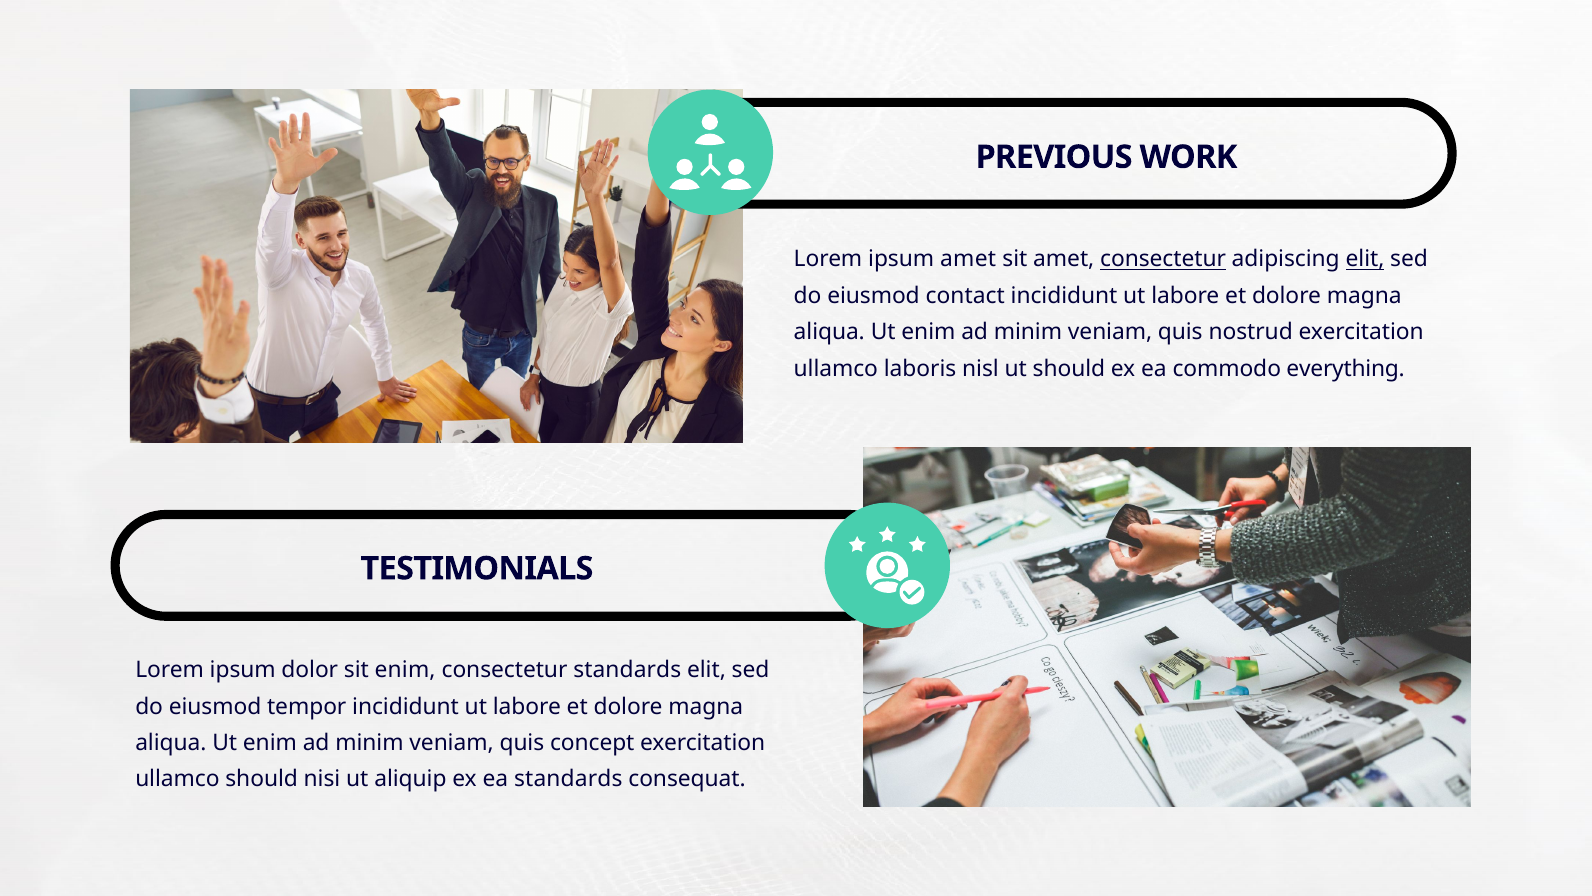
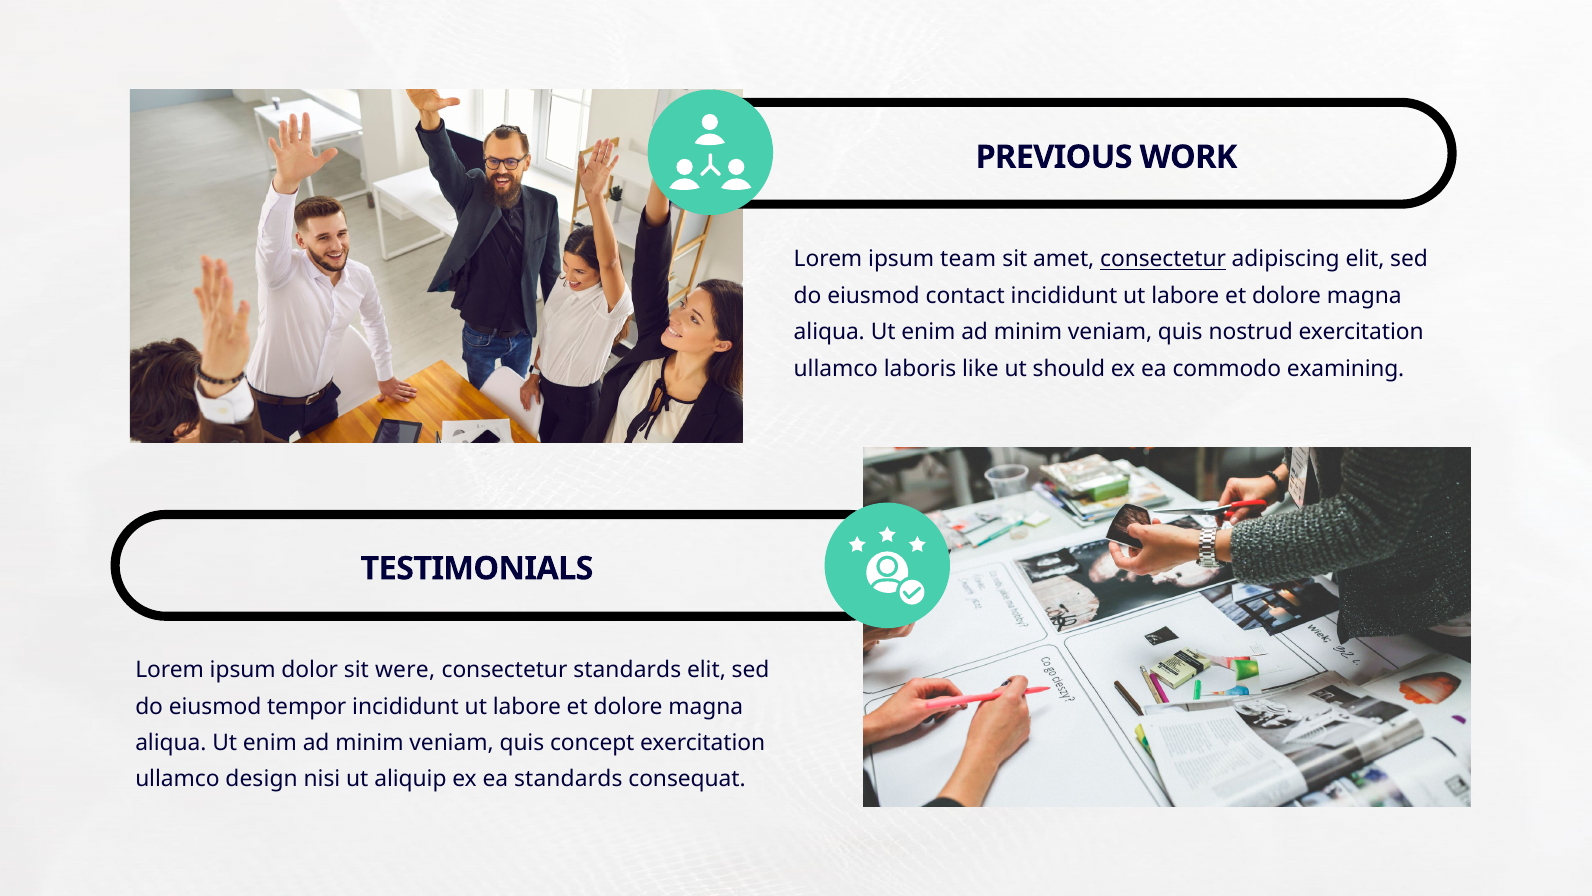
ipsum amet: amet -> team (968, 259)
elit underline: present -> none (1365, 259)
nisl: nisl -> like (980, 368)
everything: everything -> examining (1346, 368)
sit enim: enim -> were (405, 670)
ullamco should: should -> design (262, 779)
